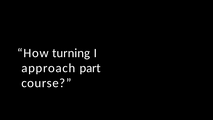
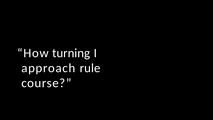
part: part -> rule (90, 68)
